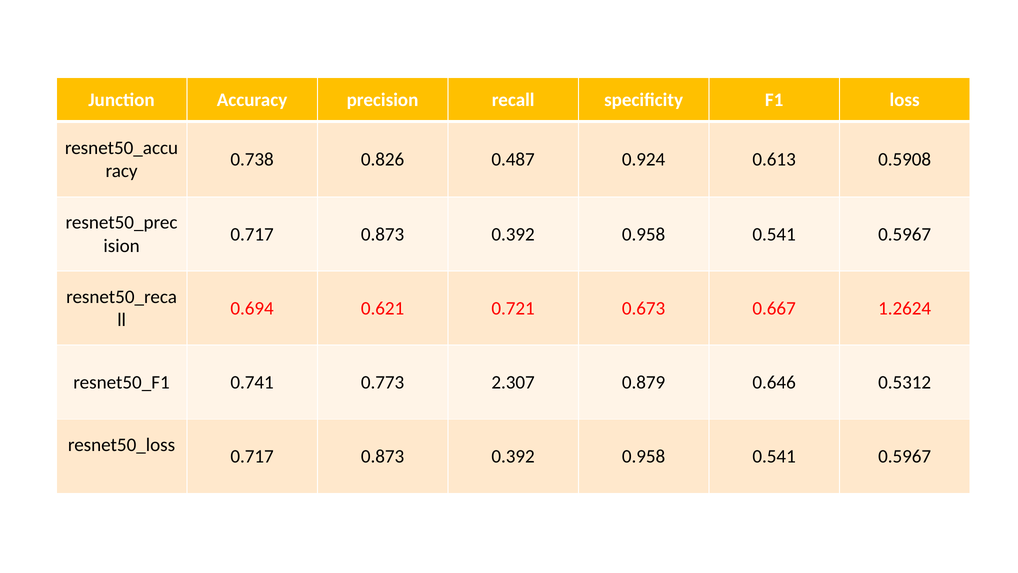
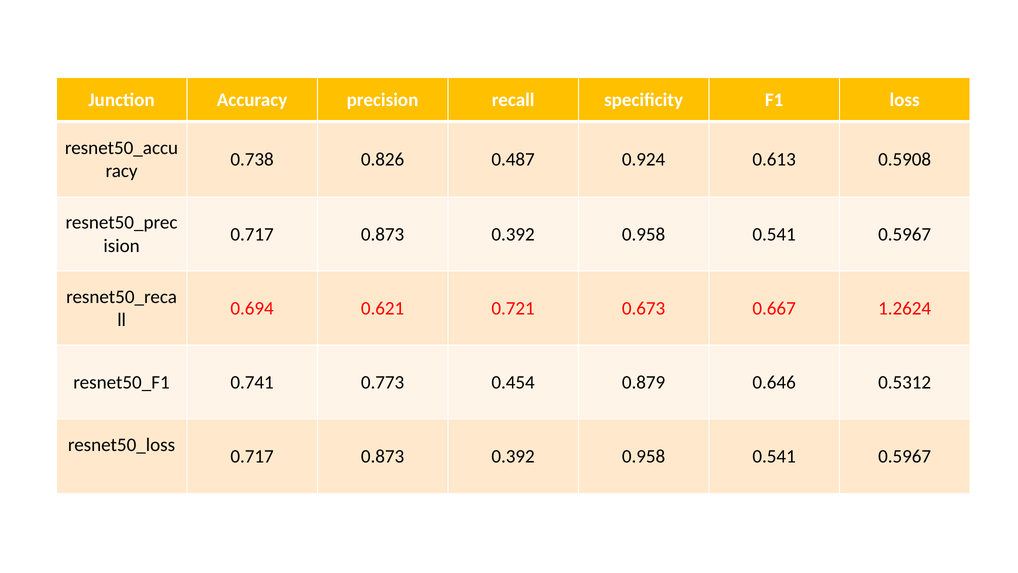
2.307: 2.307 -> 0.454 (513, 382)
